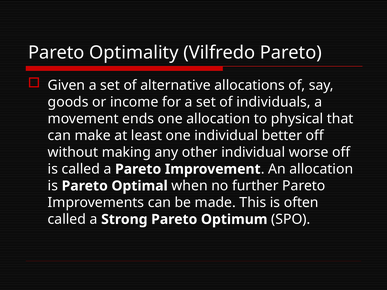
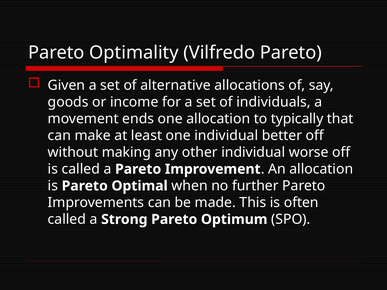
physical: physical -> typically (297, 119)
